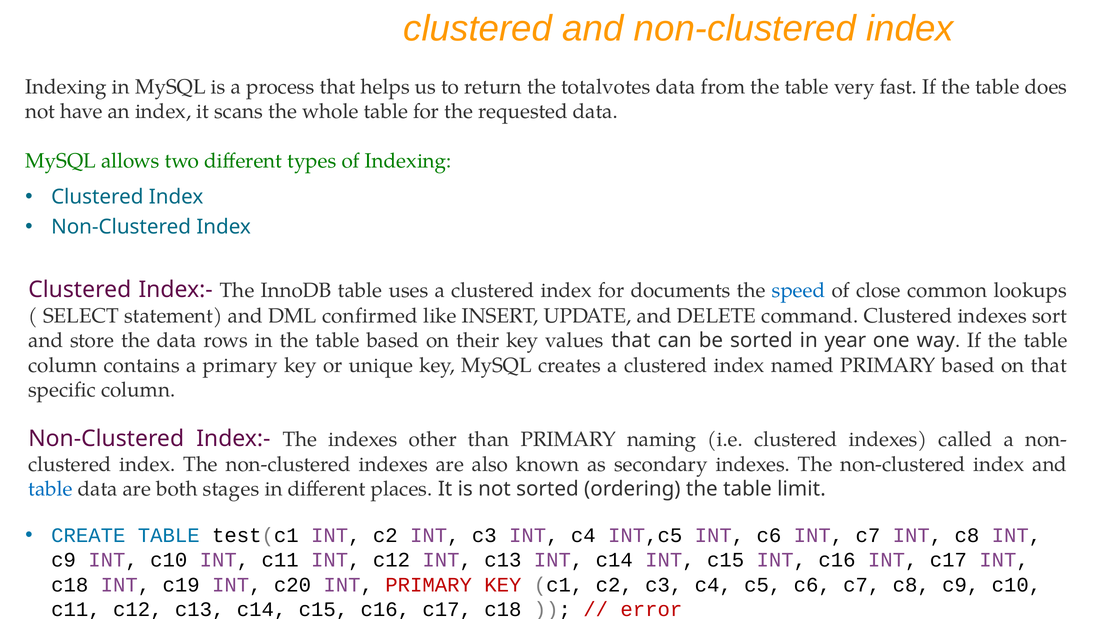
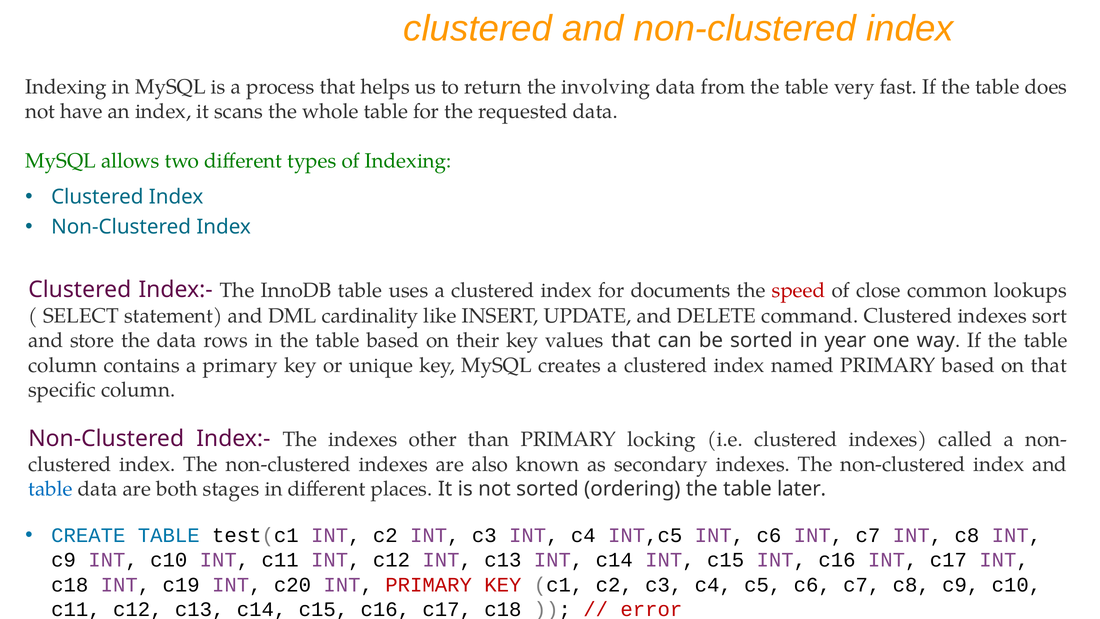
totalvotes: totalvotes -> involving (606, 87)
speed colour: blue -> red (799, 291)
confirmed: confirmed -> cardinality (370, 316)
naming: naming -> locking (662, 439)
limit: limit -> later (802, 489)
